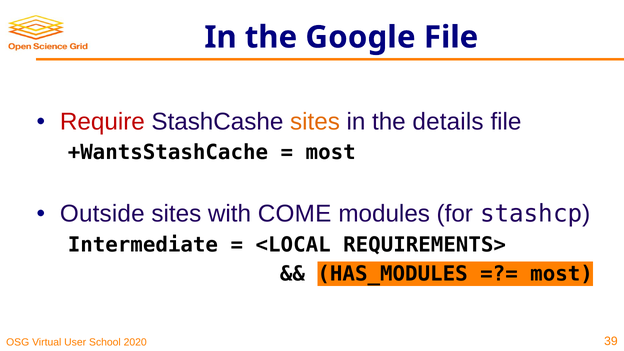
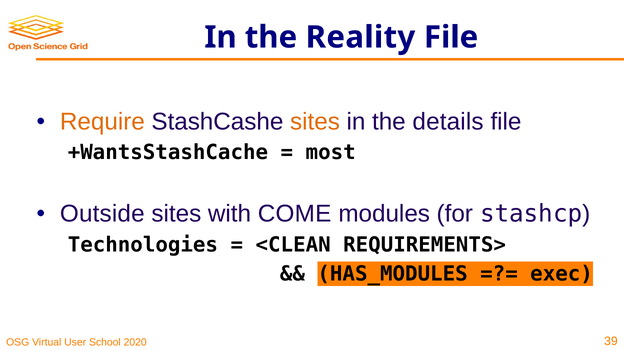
Google: Google -> Reality (360, 37)
Require colour: red -> orange (102, 122)
Intermediate: Intermediate -> Technologies (143, 245)
<LOCAL: <LOCAL -> <CLEAN (293, 245)
most: most -> exec (562, 274)
